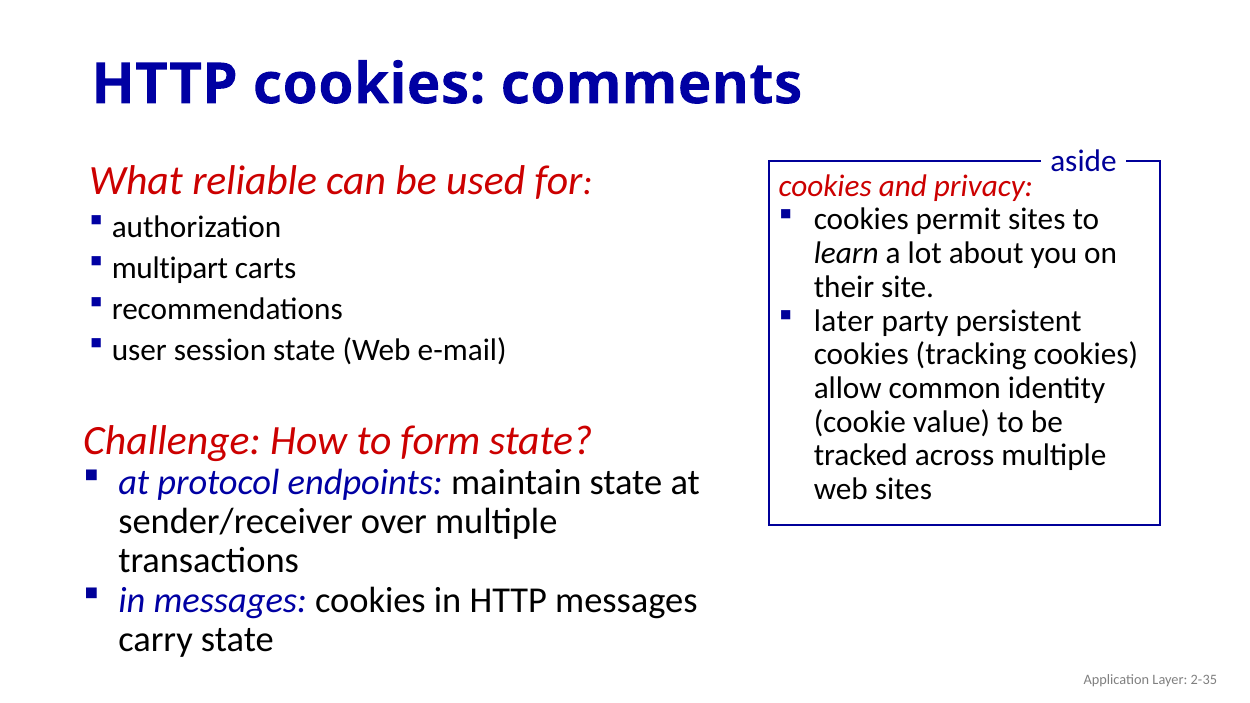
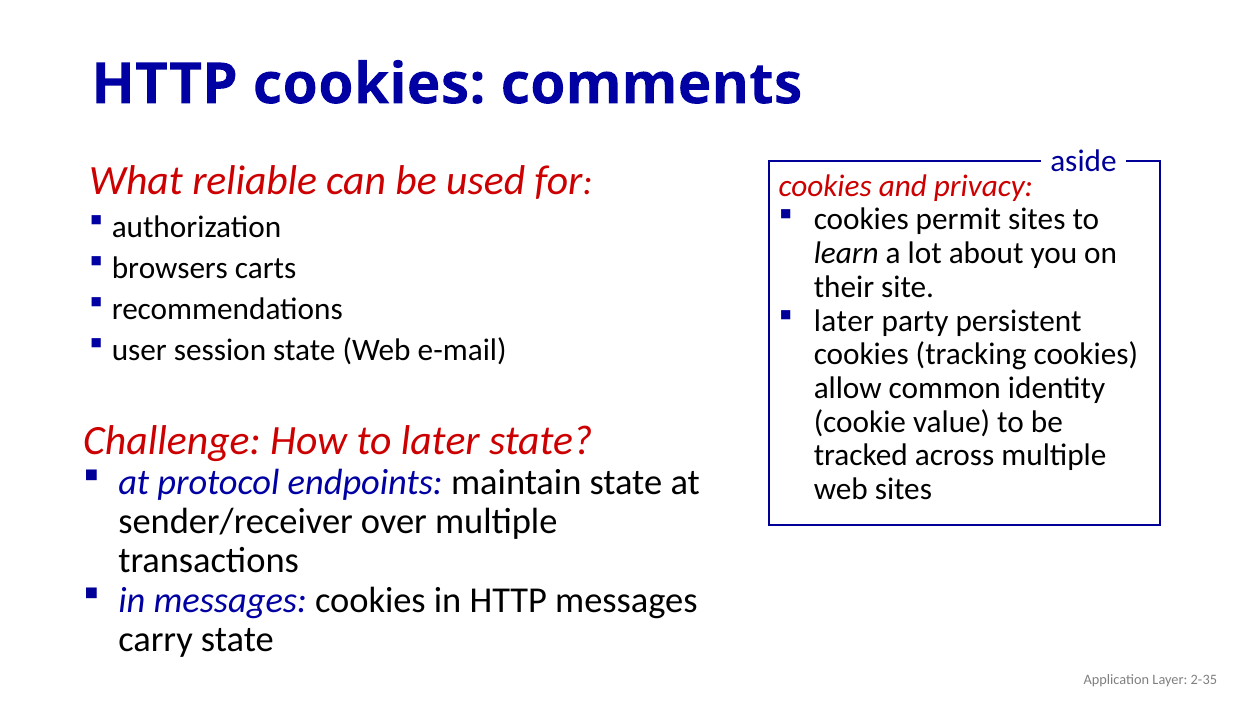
multipart: multipart -> browsers (170, 268)
to form: form -> later (440, 441)
